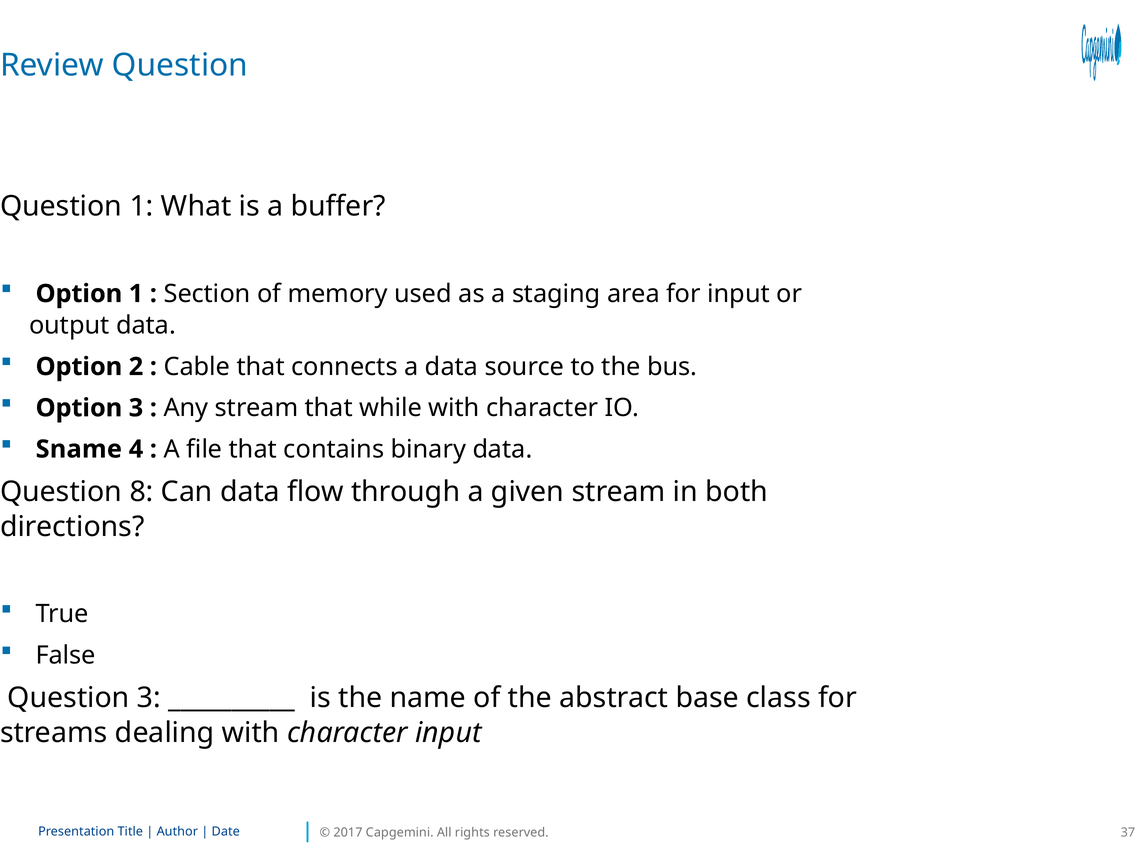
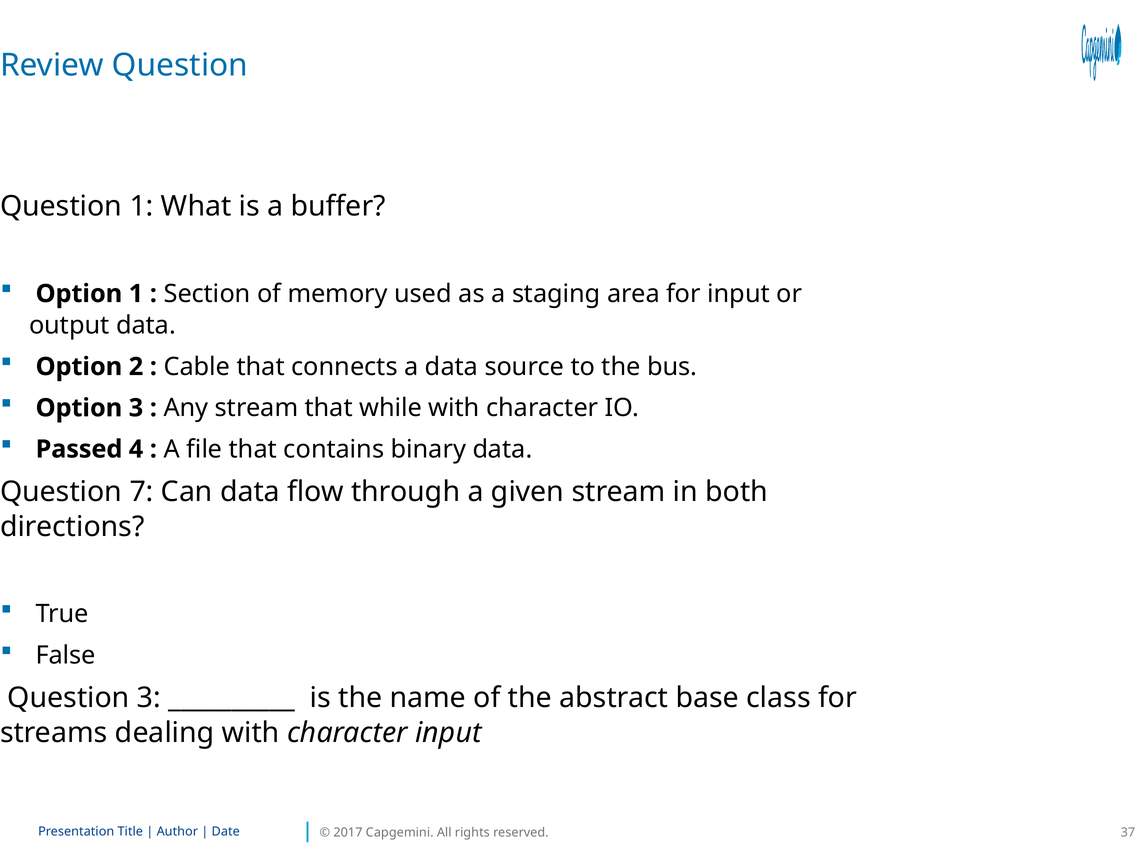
Sname: Sname -> Passed (79, 449)
8: 8 -> 7 (142, 492)
